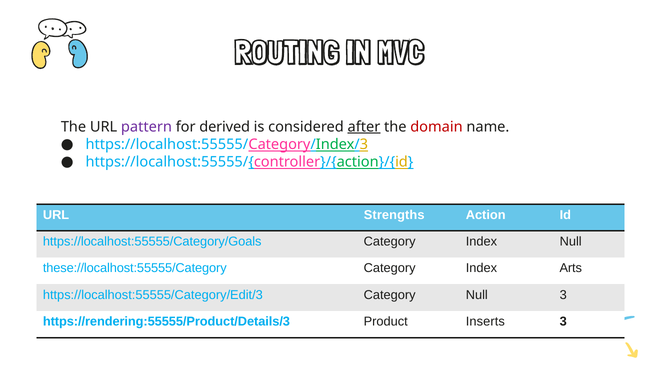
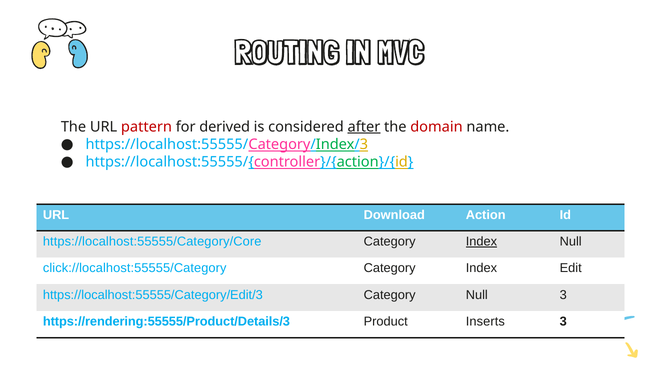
pattern colour: purple -> red (146, 127)
Strengths: Strengths -> Download (394, 215)
https://localhost:55555/Category/Goals: https://localhost:55555/Category/Goals -> https://localhost:55555/Category/Core (152, 242)
Index underline: none -> present (481, 242)
these://localhost:55555/Category: these://localhost:55555/Category -> click://localhost:55555/Category (135, 268)
Arts: Arts -> Edit (571, 268)
